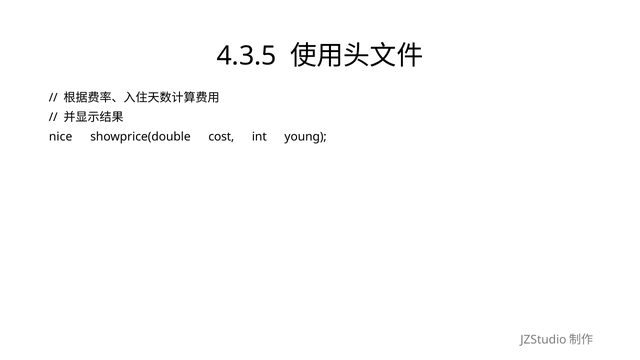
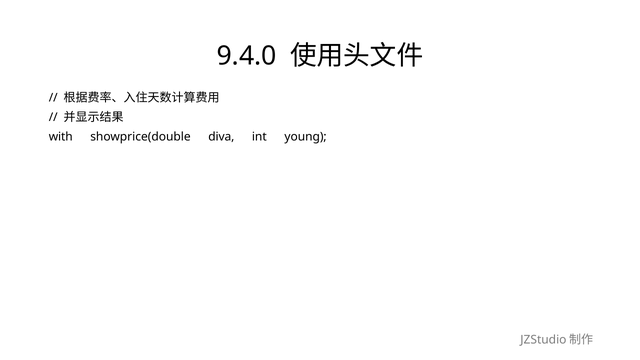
4.3.5: 4.3.5 -> 9.4.0 (247, 56)
nice: nice -> with (61, 137)
cost: cost -> diva (221, 137)
